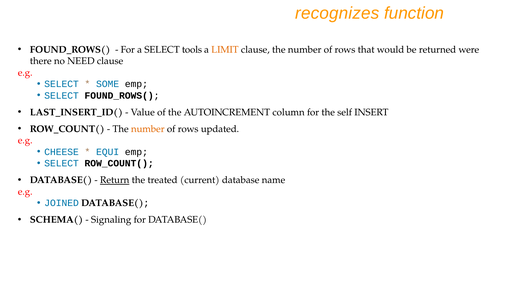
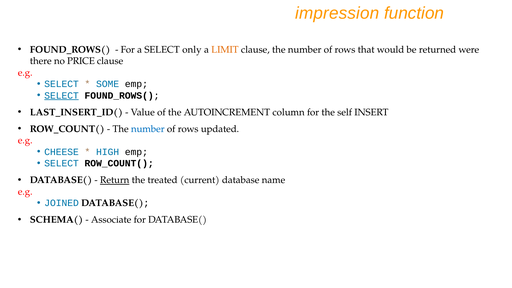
recognizes: recognizes -> impression (337, 13)
tools: tools -> only (192, 50)
NEED: NEED -> PRICE (81, 61)
SELECT underline: none -> present (62, 96)
number colour: orange -> blue (148, 129)
EQUI: EQUI -> HIGH (108, 152)
Signaling: Signaling -> Associate (111, 220)
